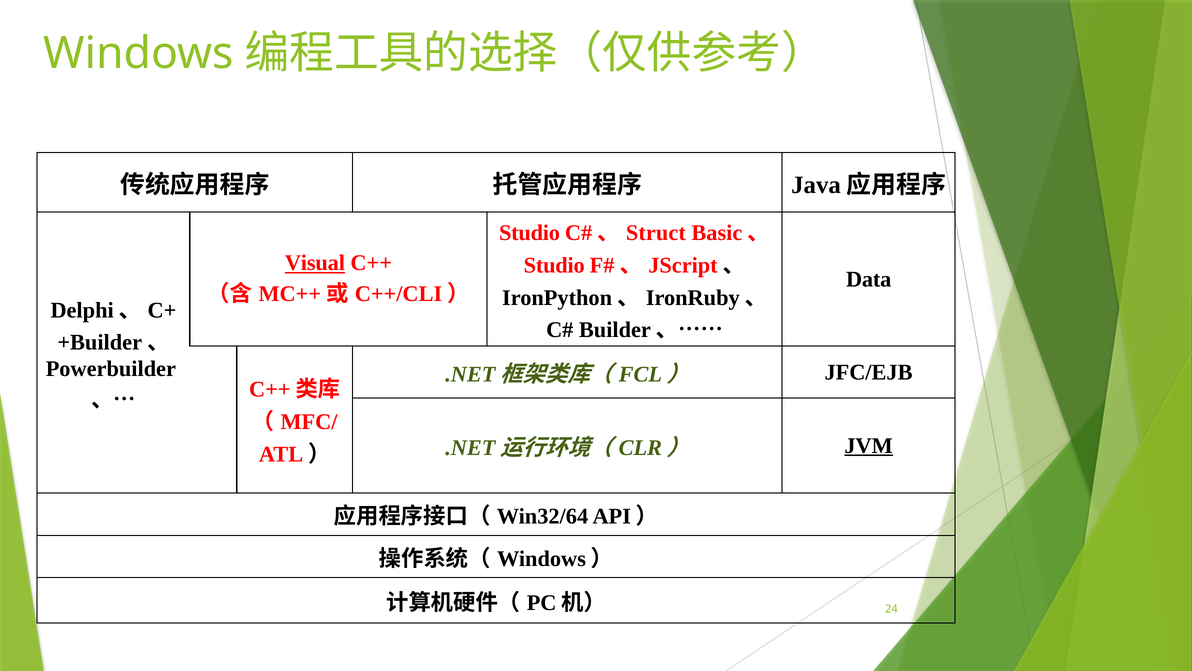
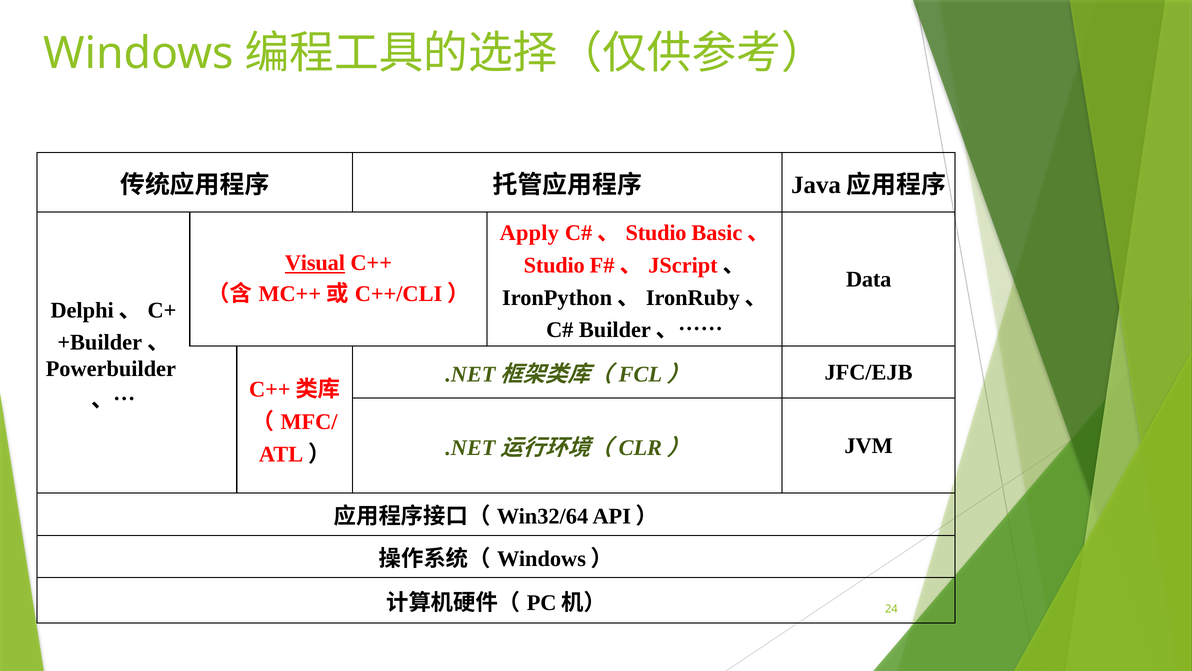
Studio: Studio -> Apply (529, 233)
Struct: Struct -> Studio (656, 233)
JVM underline: present -> none (869, 445)
